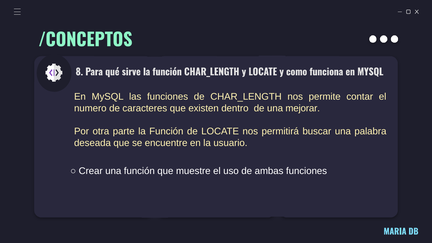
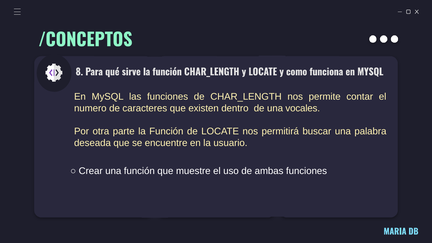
mejorar: mejorar -> vocales (303, 108)
